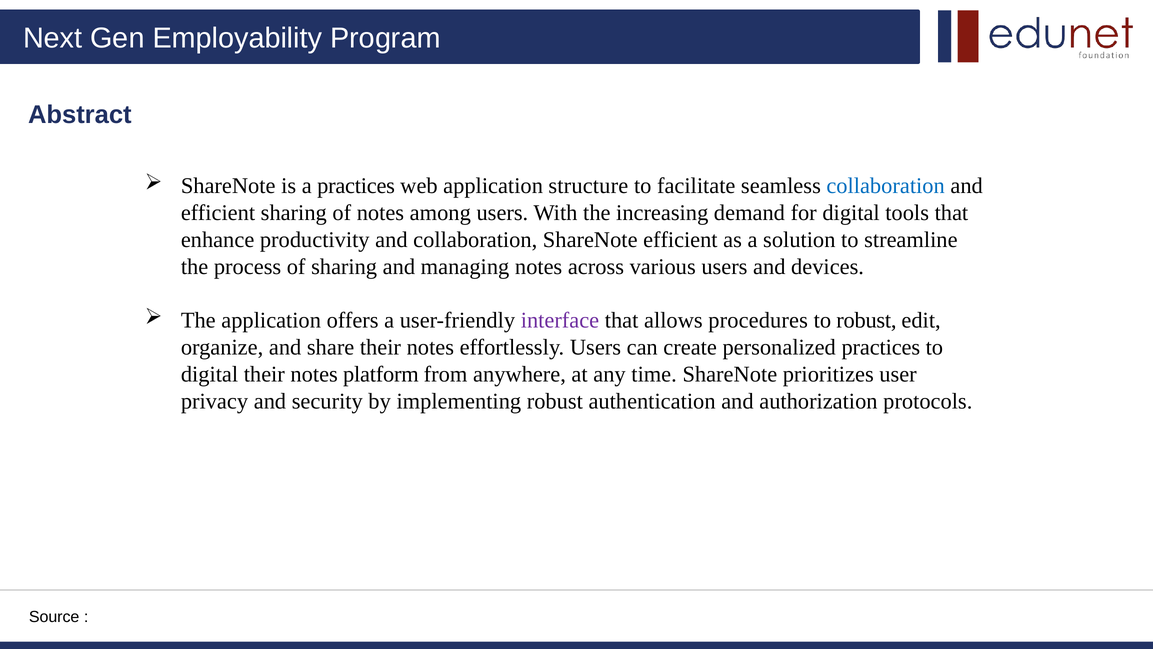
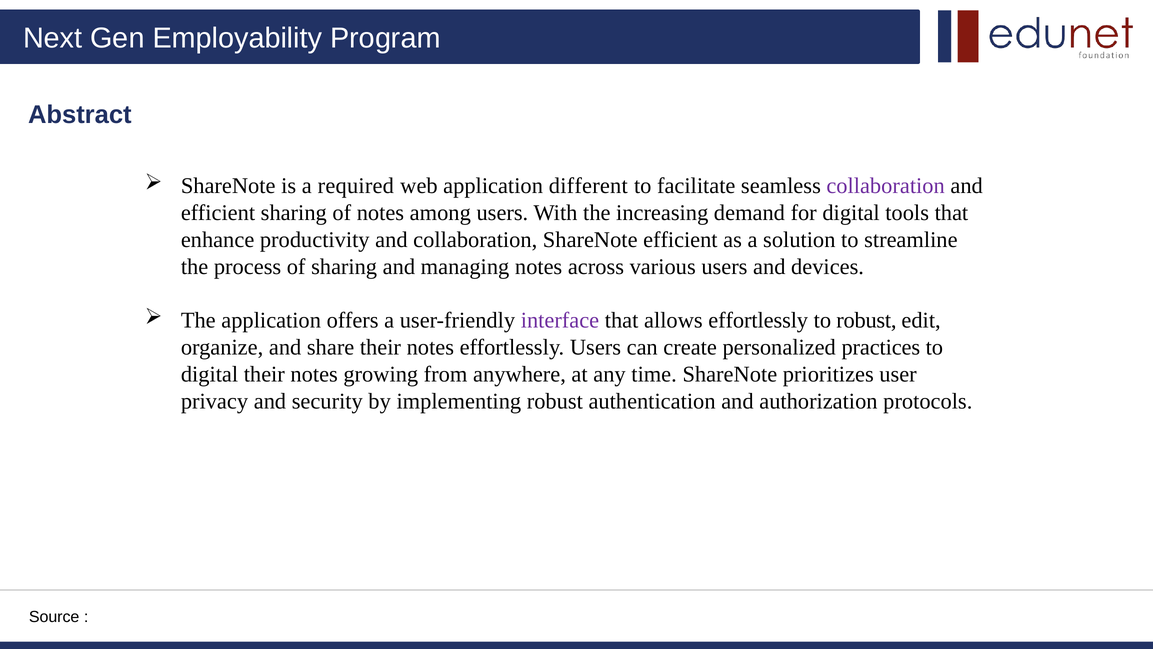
a practices: practices -> required (356, 186)
structure: structure -> different (588, 186)
collaboration colour: blue -> purple (886, 186)
allows procedures: procedures -> effortlessly (758, 320)
platform: platform -> growing (381, 374)
